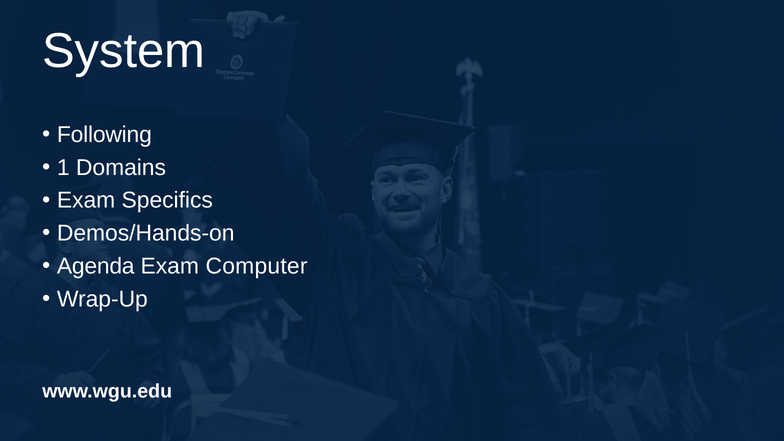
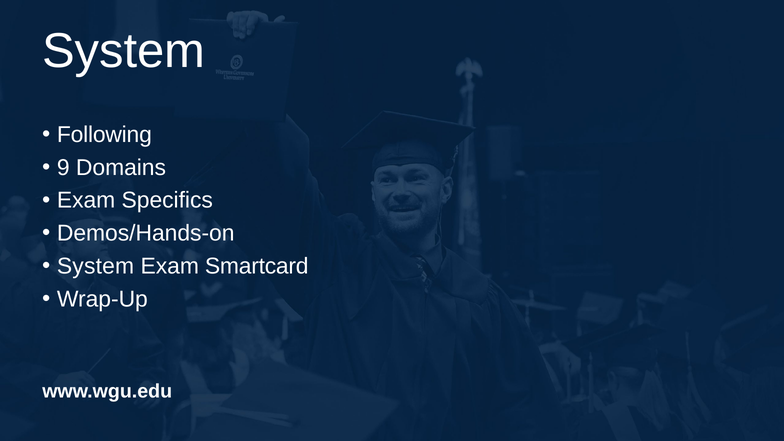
1: 1 -> 9 (63, 168)
Agenda: Agenda -> System (96, 266)
Computer: Computer -> Smartcard (257, 266)
